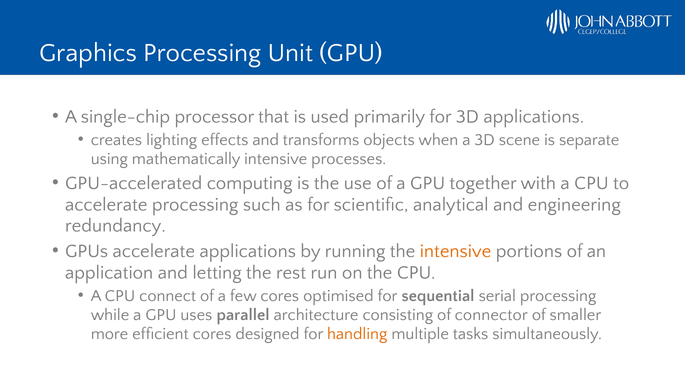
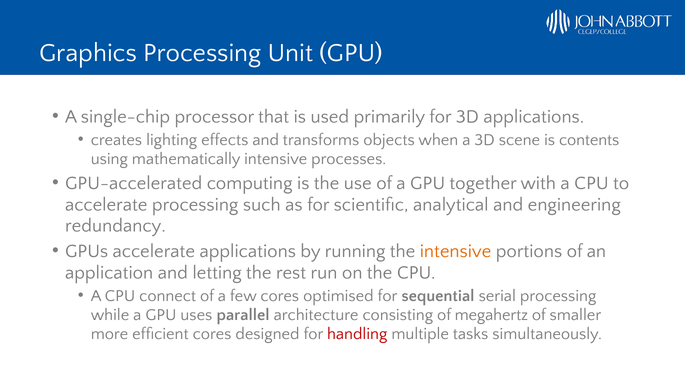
separate: separate -> contents (589, 140)
connector: connector -> megahertz (491, 315)
handling colour: orange -> red (357, 334)
